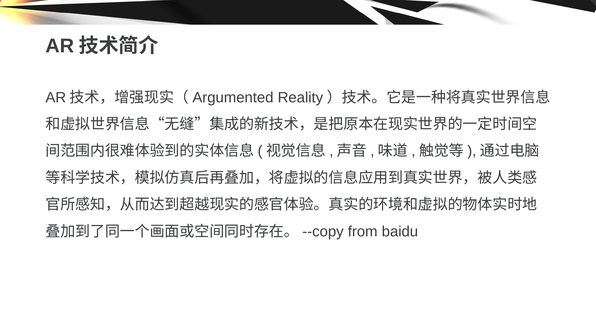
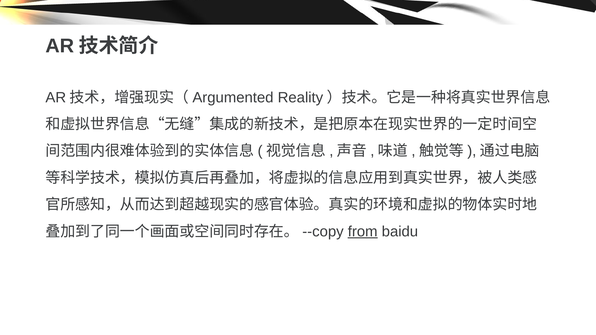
from underline: none -> present (363, 232)
